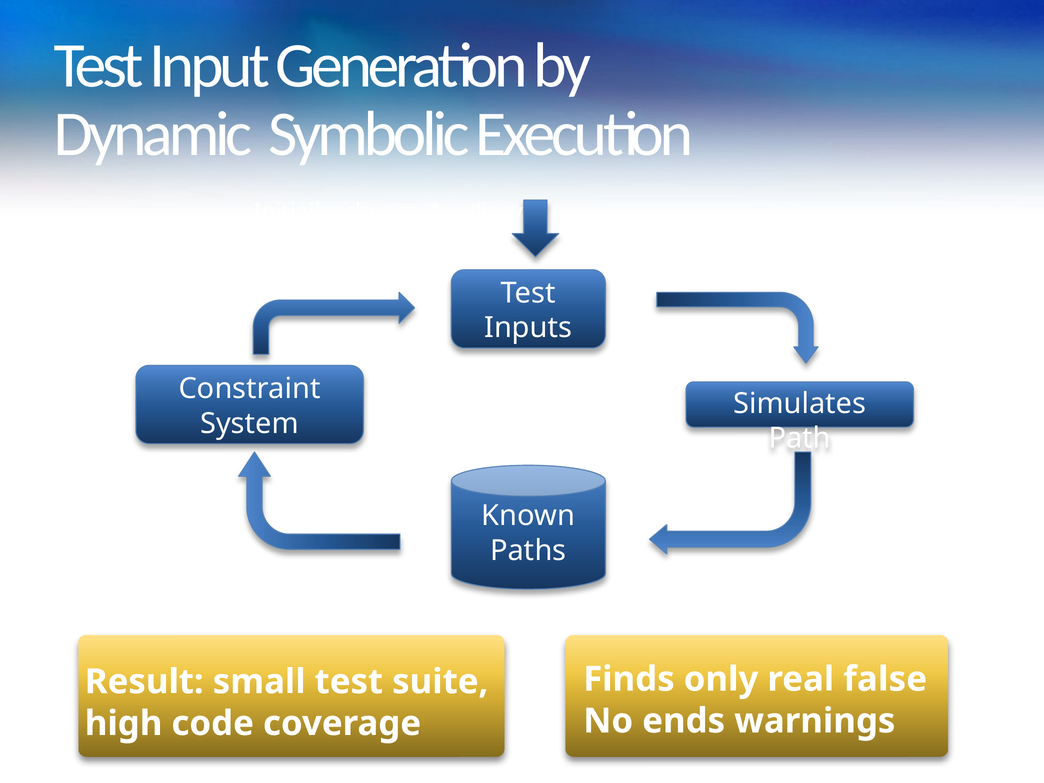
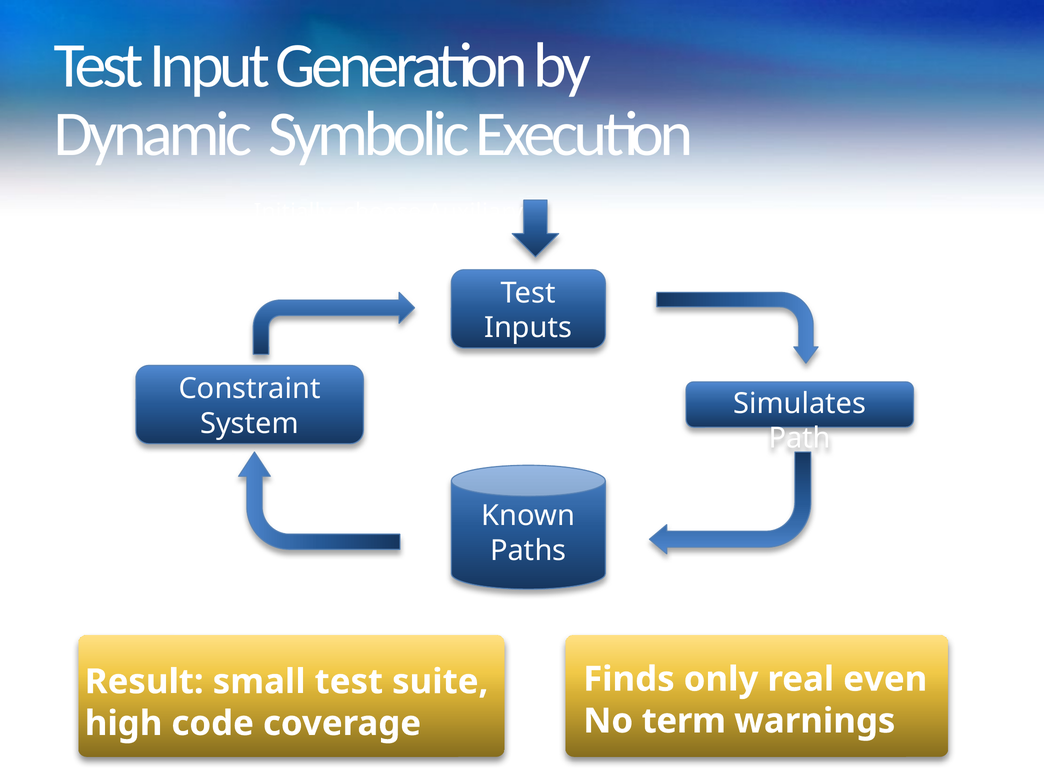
false: false -> even (885, 679)
ends: ends -> term (684, 721)
